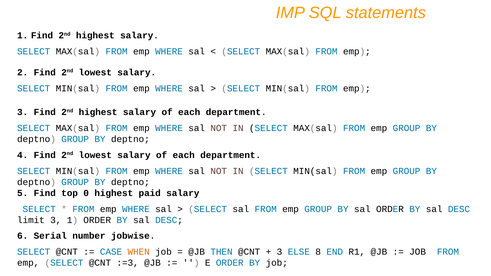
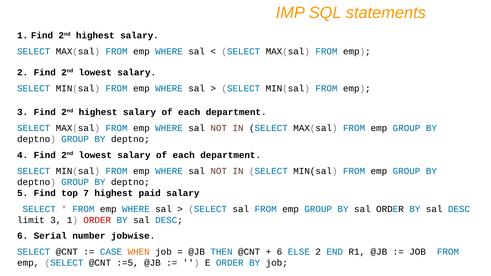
0: 0 -> 7 (86, 193)
ORDER colour: black -> red (97, 220)
3: 3 -> 6 (279, 252)
ELSE 8: 8 -> 2 (318, 252)
:=3: :=3 -> :=5 (128, 263)
